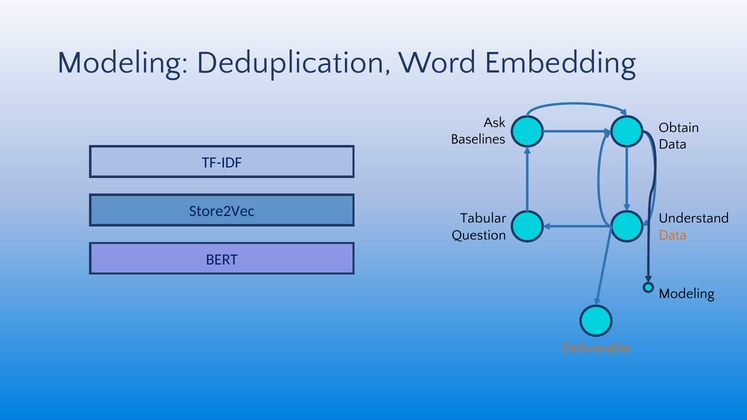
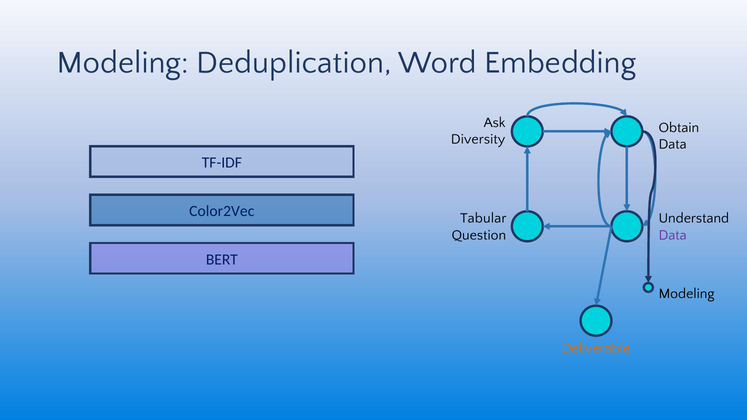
Baselines: Baselines -> Diversity (478, 139)
Store2Vec: Store2Vec -> Color2Vec (222, 211)
Data colour: orange -> purple (673, 235)
